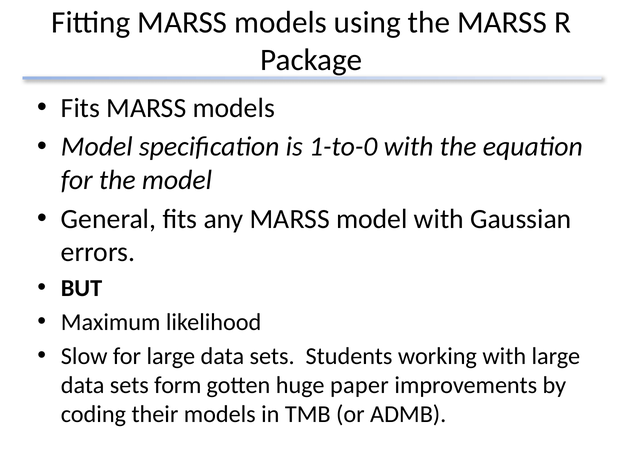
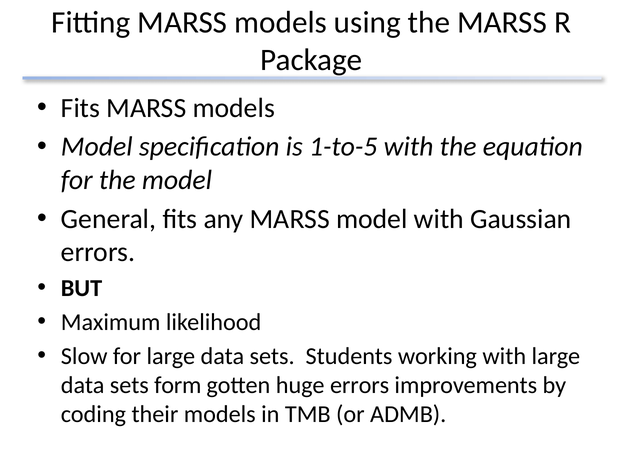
1-to-0: 1-to-0 -> 1-to-5 (343, 147)
huge paper: paper -> errors (360, 385)
